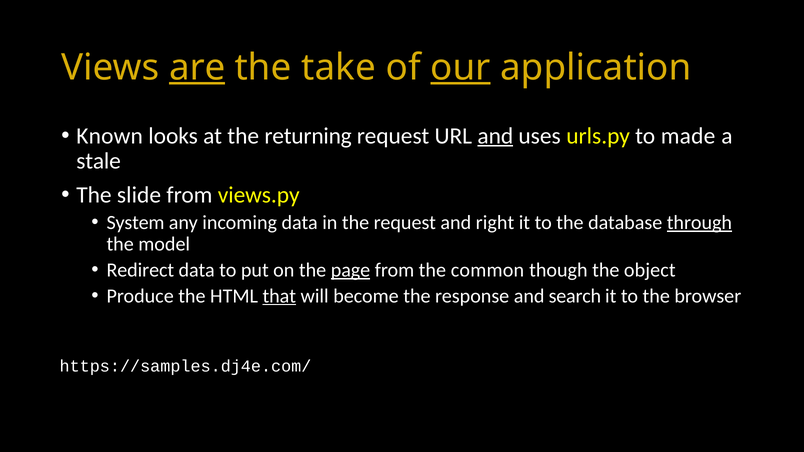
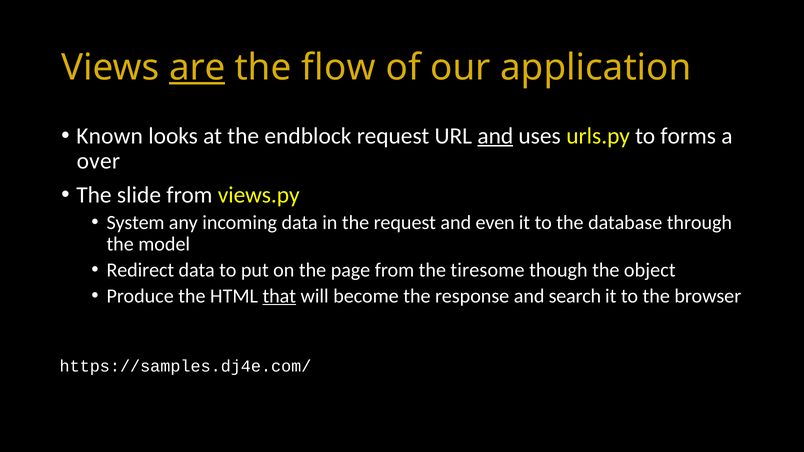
take: take -> flow (338, 68)
our underline: present -> none (461, 68)
returning: returning -> endblock (308, 136)
made: made -> forms (688, 136)
stale: stale -> over (98, 161)
right: right -> even (495, 223)
through underline: present -> none (699, 223)
page underline: present -> none (350, 270)
common: common -> tiresome (487, 270)
